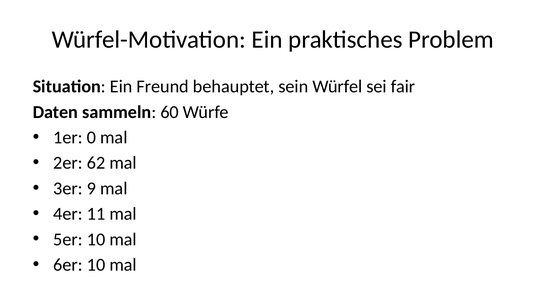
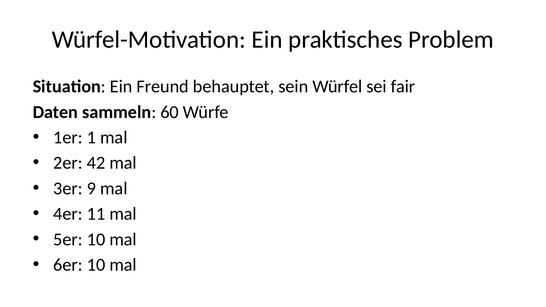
0: 0 -> 1 (91, 138)
62: 62 -> 42 (96, 163)
